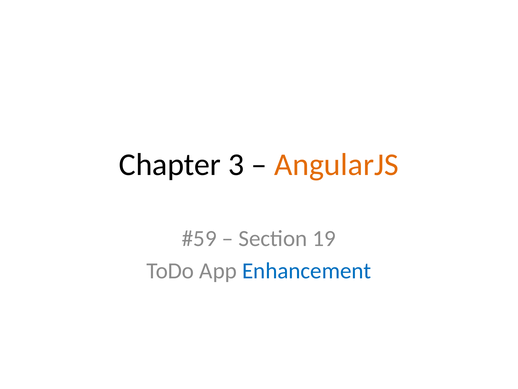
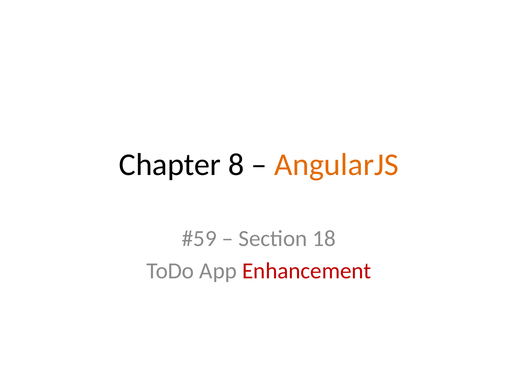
3: 3 -> 8 (236, 165)
19: 19 -> 18 (324, 238)
Enhancement colour: blue -> red (307, 270)
